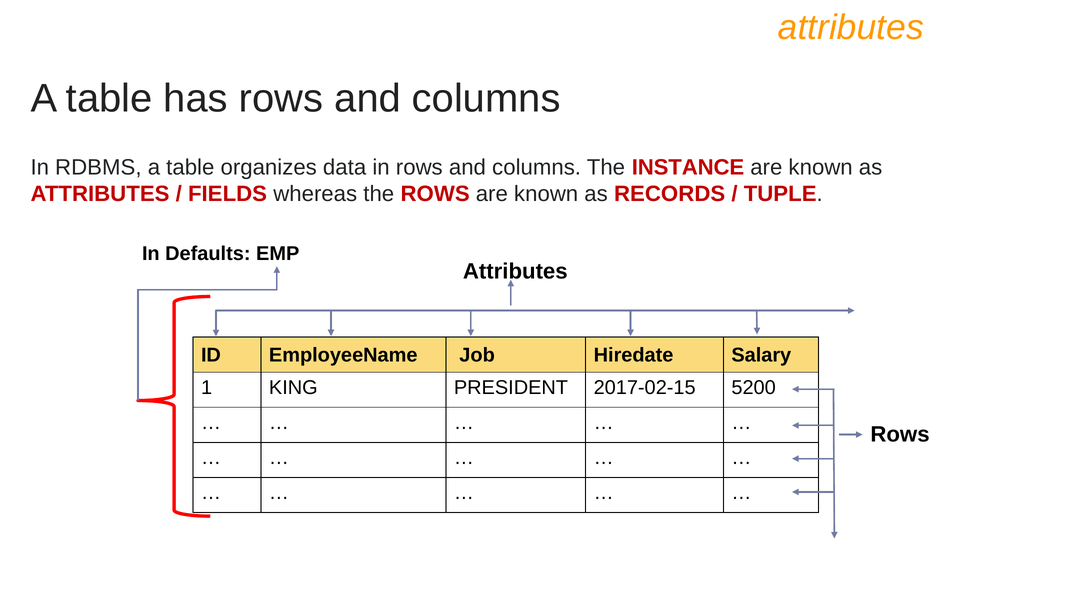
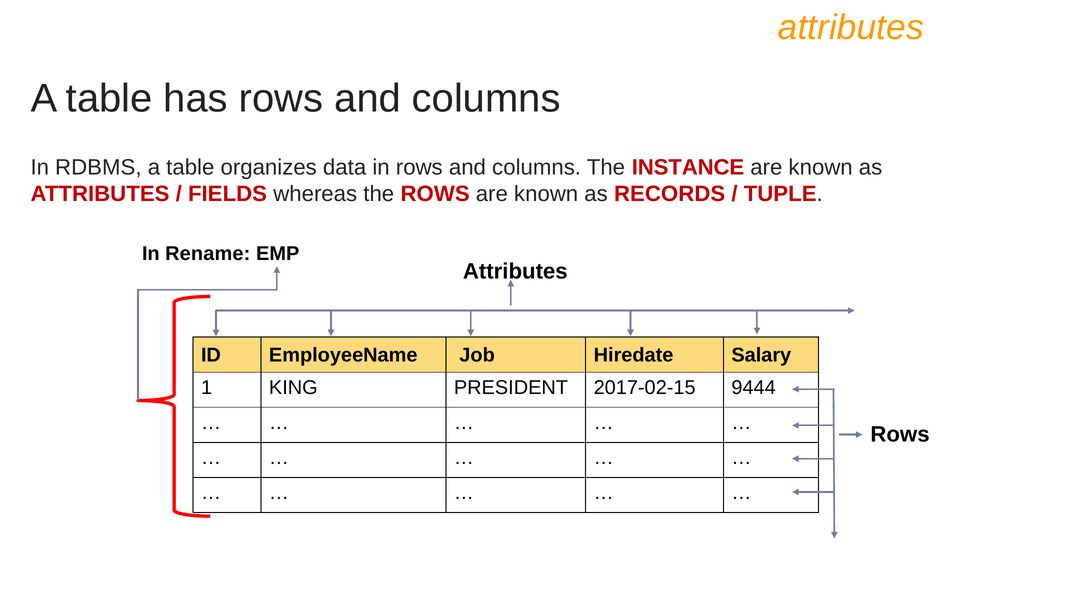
Defaults: Defaults -> Rename (208, 254)
5200: 5200 -> 9444 (754, 388)
